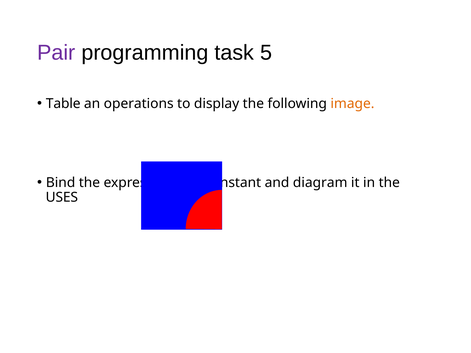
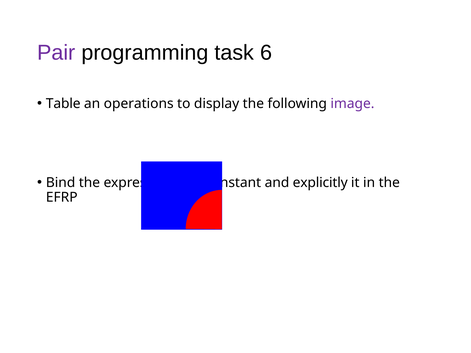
5: 5 -> 6 (266, 53)
image colour: orange -> purple (352, 104)
diagram: diagram -> explicitly (320, 183)
USES: USES -> EFRP (62, 198)
